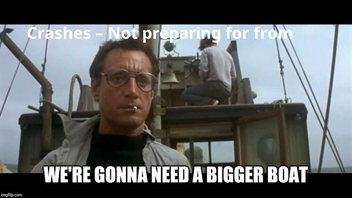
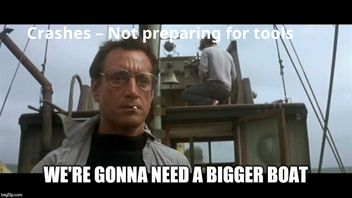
from: from -> tools (274, 33)
